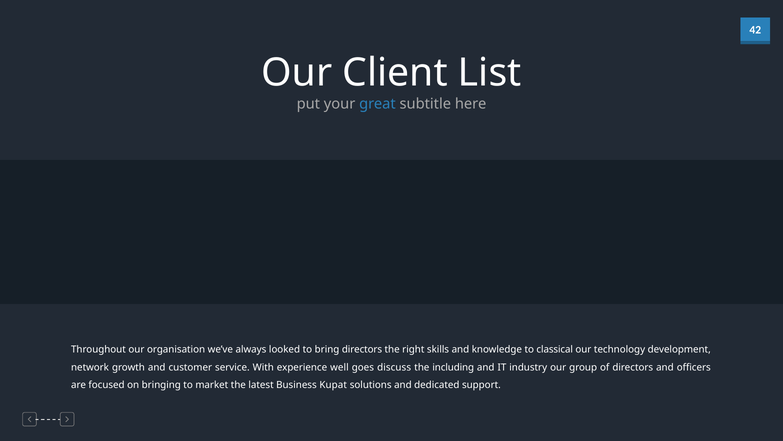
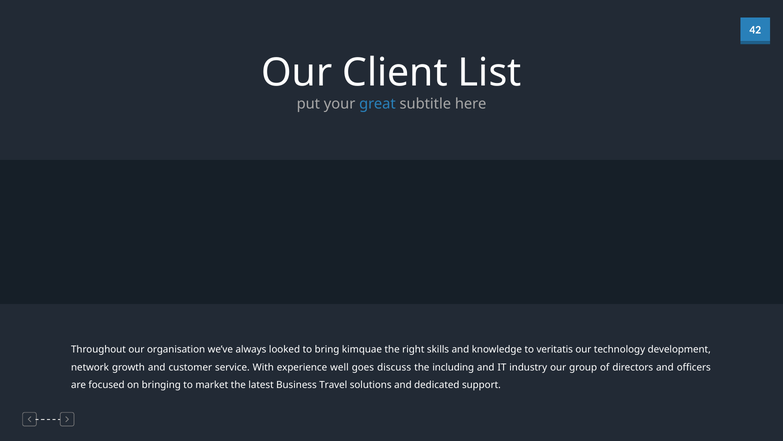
bring directors: directors -> kimquae (362, 349)
classical: classical -> veritatis (555, 349)
Kupat: Kupat -> Travel (333, 384)
